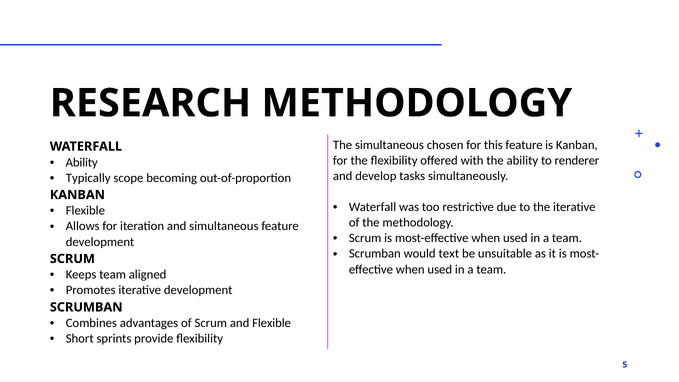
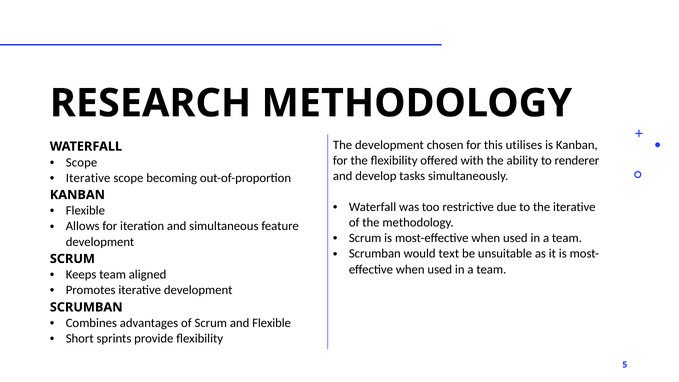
The simultaneous: simultaneous -> development (389, 145)
this feature: feature -> utilises (524, 145)
Ability: Ability -> Scope (82, 162)
Typically: Typically -> Iterative (88, 178)
